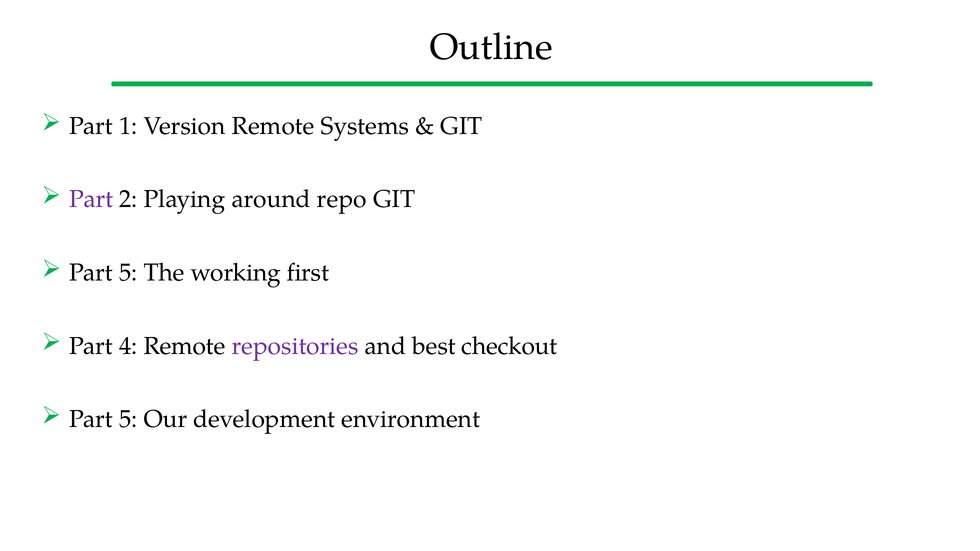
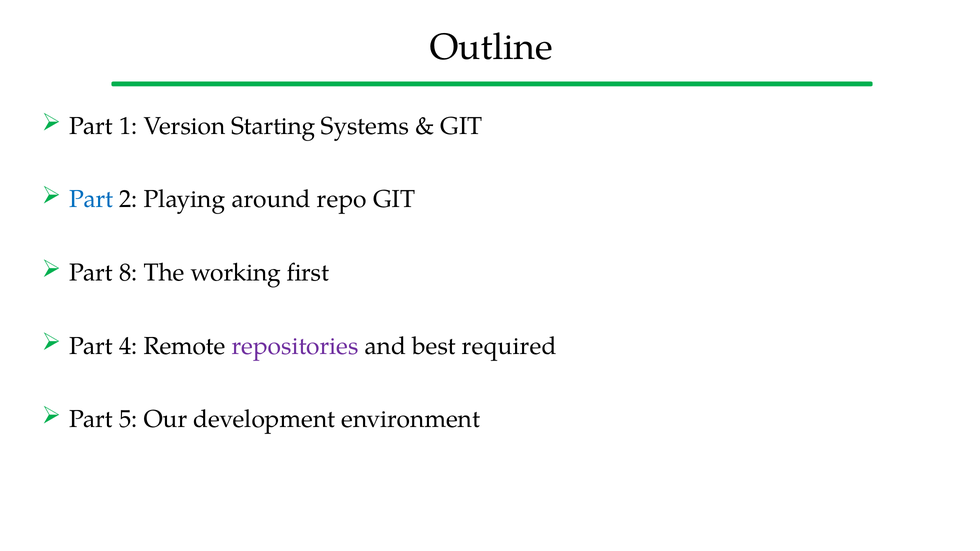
Version Remote: Remote -> Starting (273, 126)
Part colour: purple -> blue (91, 200)
5: 5 -> 8 (128, 273)
checkout: checkout -> required (509, 346)
